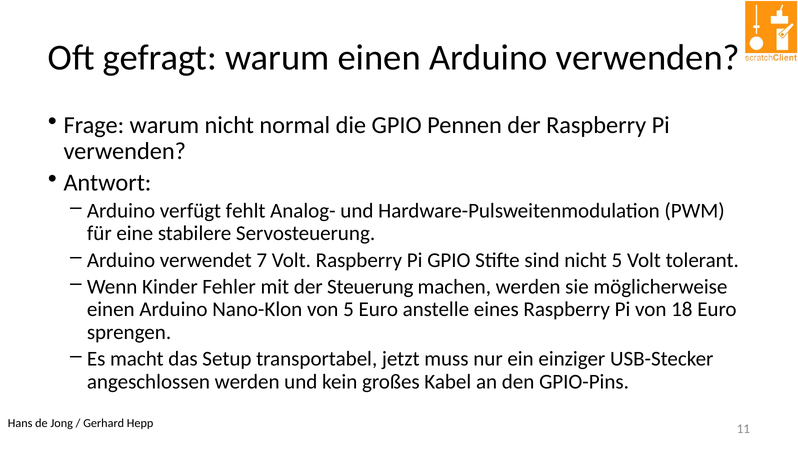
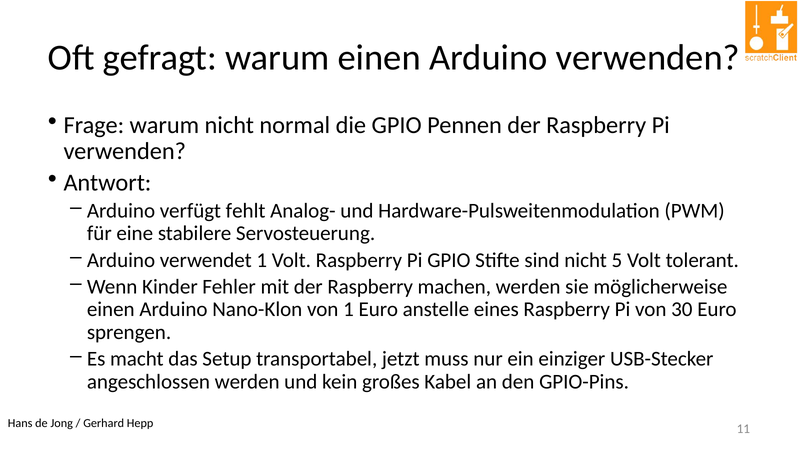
verwendet 7: 7 -> 1 (262, 260)
mit der Steuerung: Steuerung -> Raspberry (370, 287)
von 5: 5 -> 1 (349, 309)
18: 18 -> 30 (682, 309)
